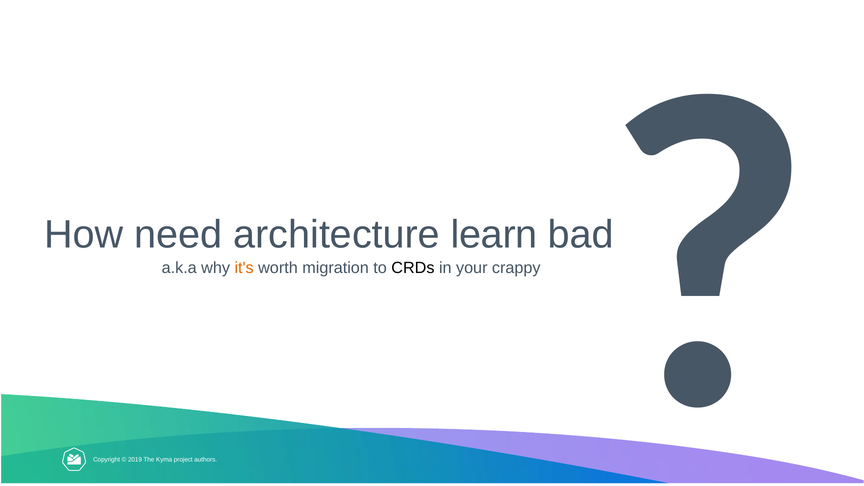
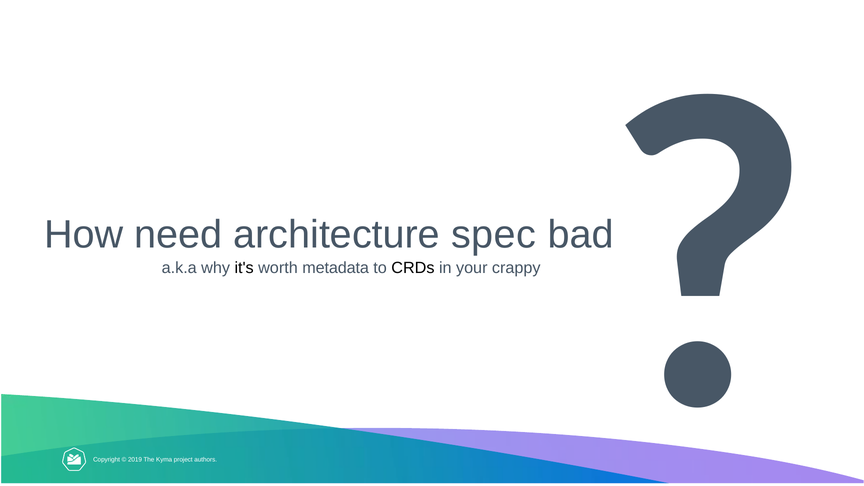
learn: learn -> spec (494, 235)
it's colour: orange -> black (244, 268)
migration: migration -> metadata (336, 268)
